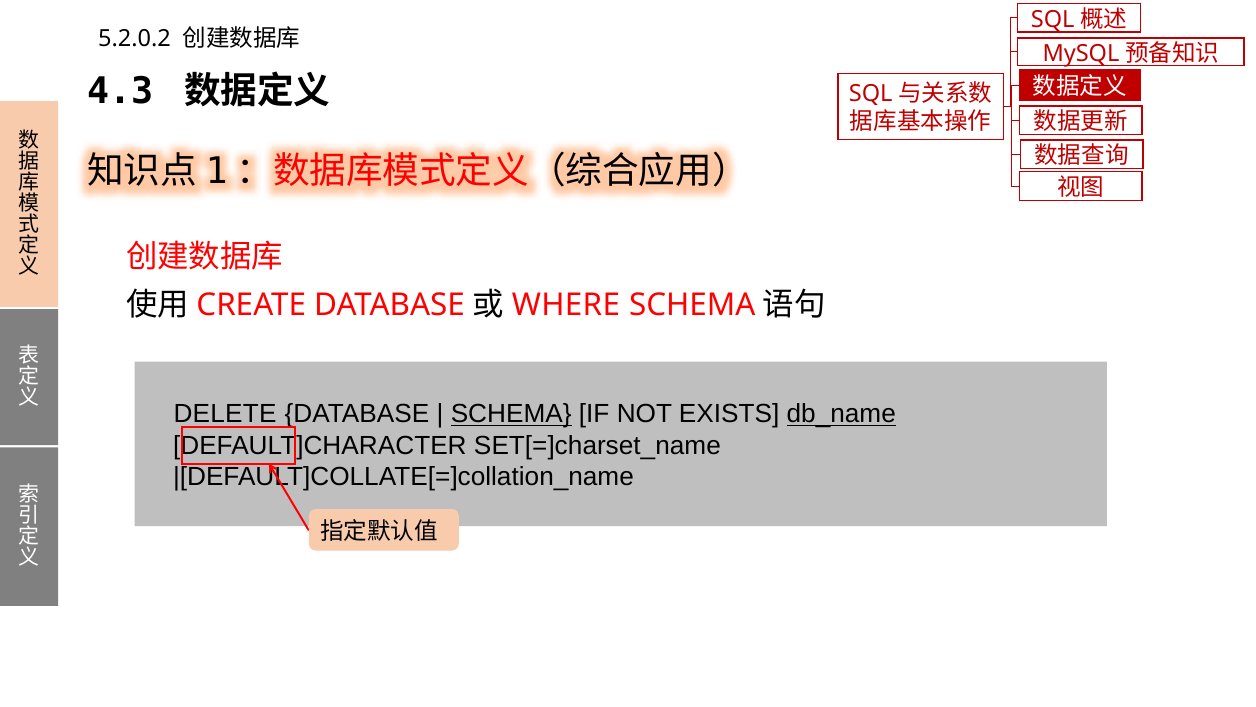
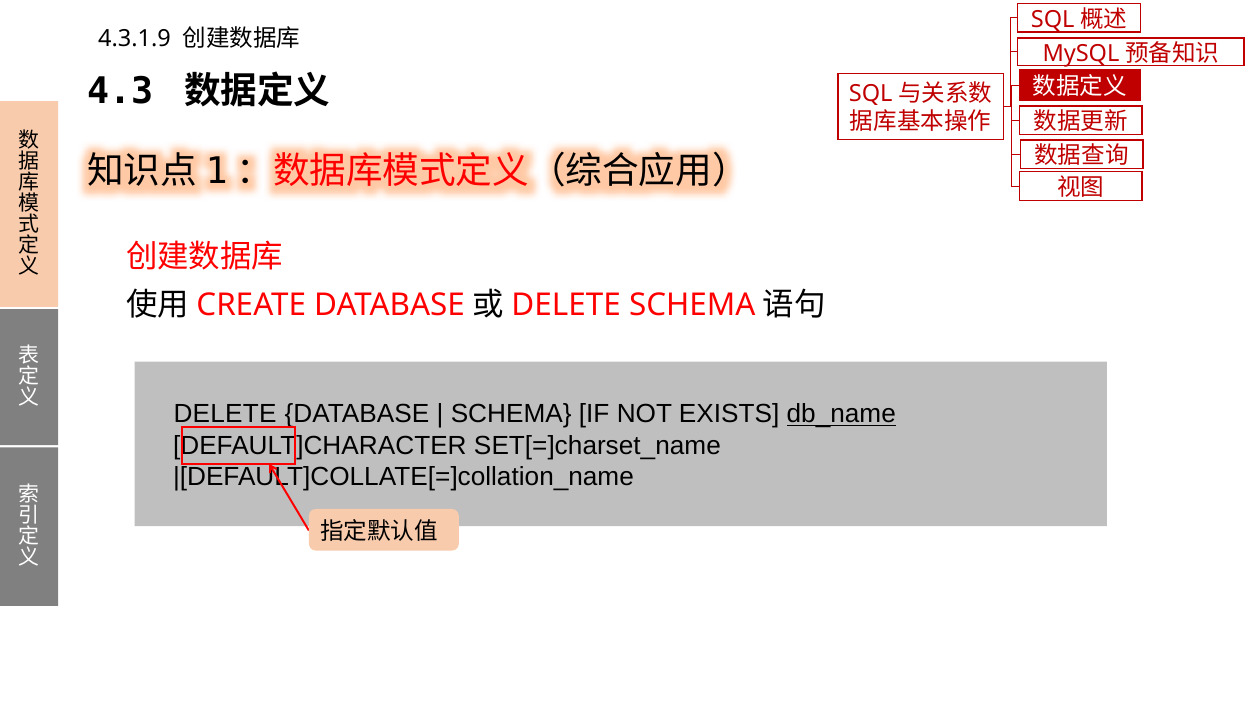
5.2.0.2: 5.2.0.2 -> 4.3.1.9 (134, 38)
WHERE: WHERE -> DELETE (566, 305)
SCHEMA underline: present -> none (511, 414)
